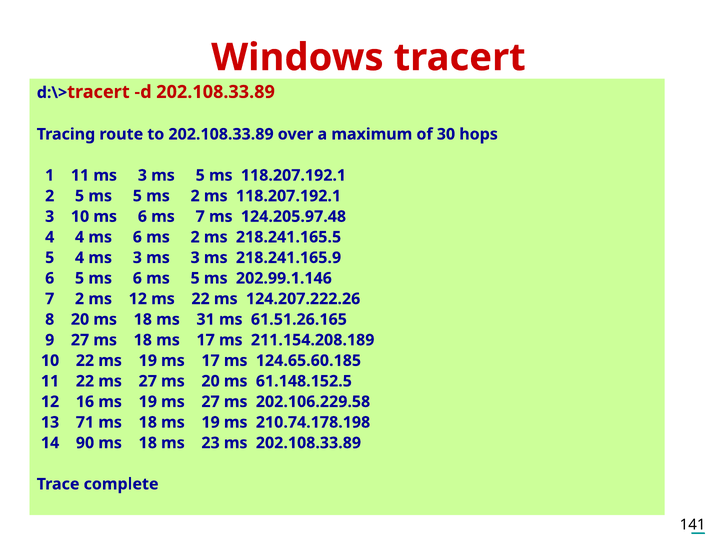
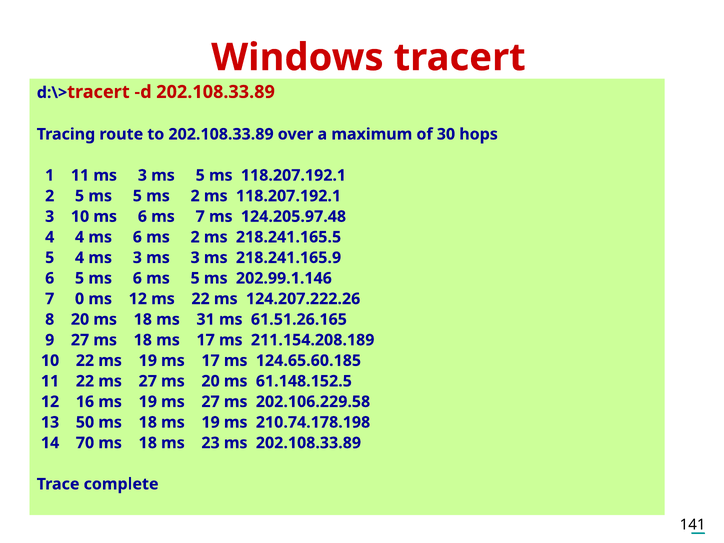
7 2: 2 -> 0 (80, 299)
71: 71 -> 50 (85, 422)
90: 90 -> 70 (85, 443)
